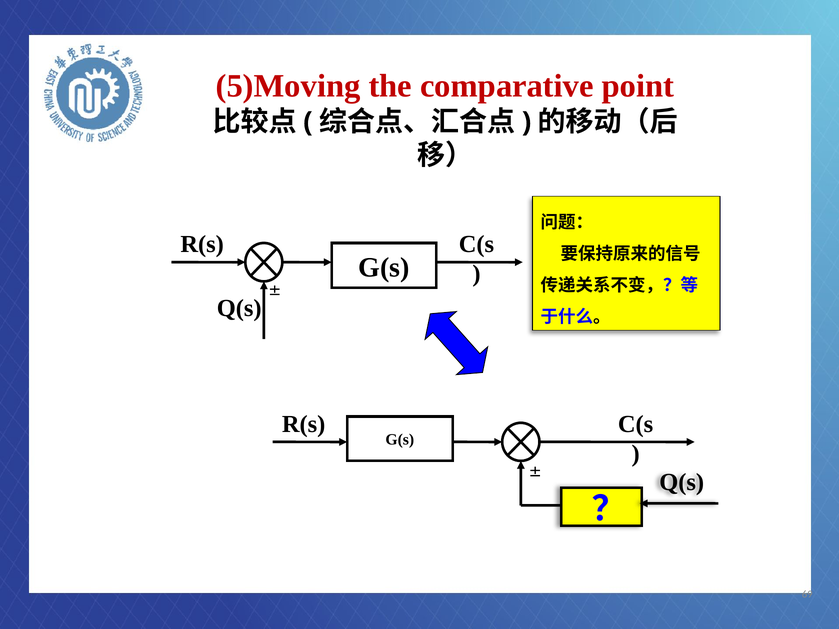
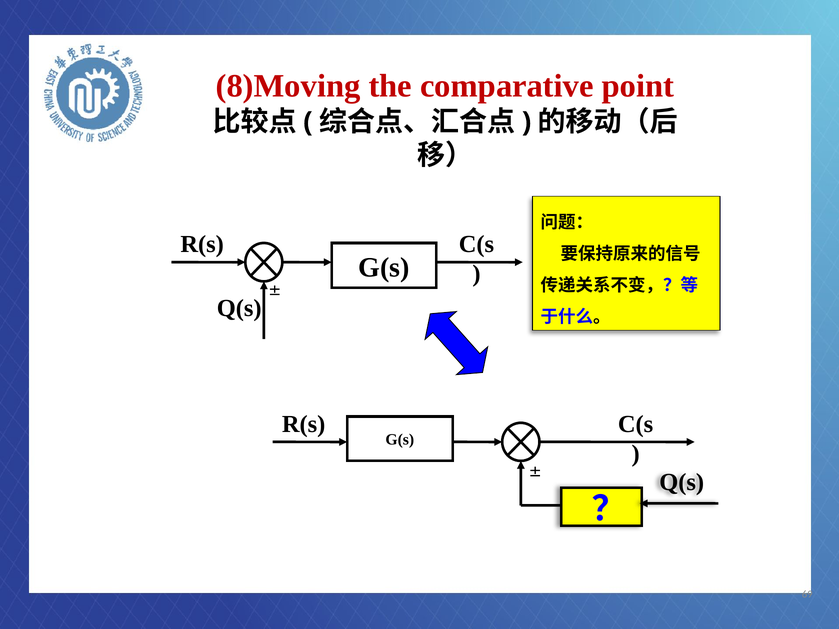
5)Moving: 5)Moving -> 8)Moving (288, 86)
